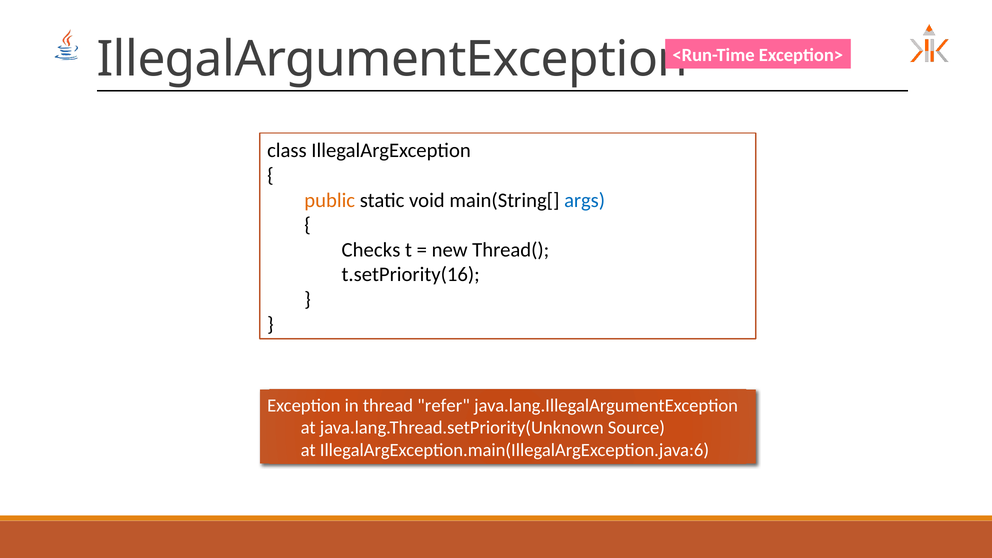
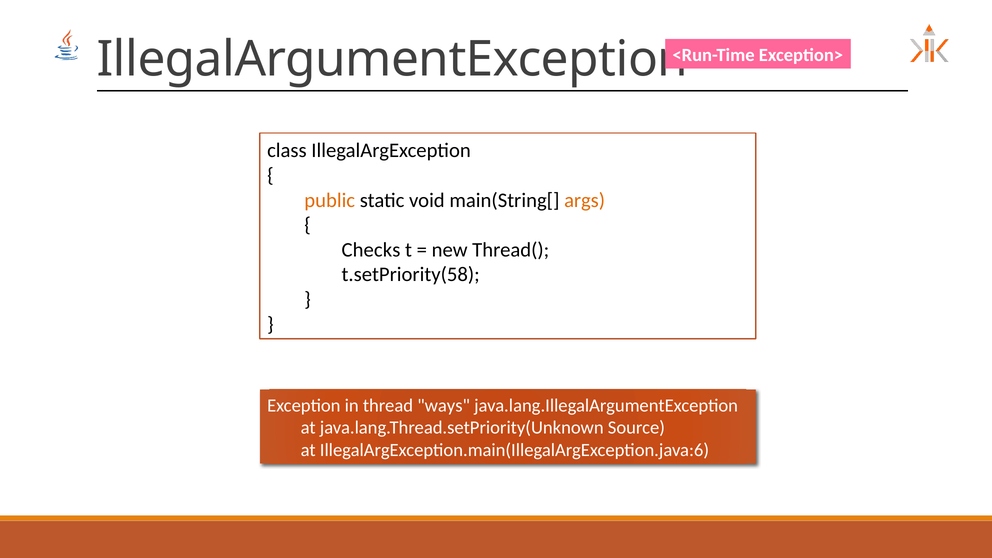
args colour: blue -> orange (585, 200)
t.setPriority(16: t.setPriority(16 -> t.setPriority(58 (411, 275)
refer: refer -> ways (444, 405)
